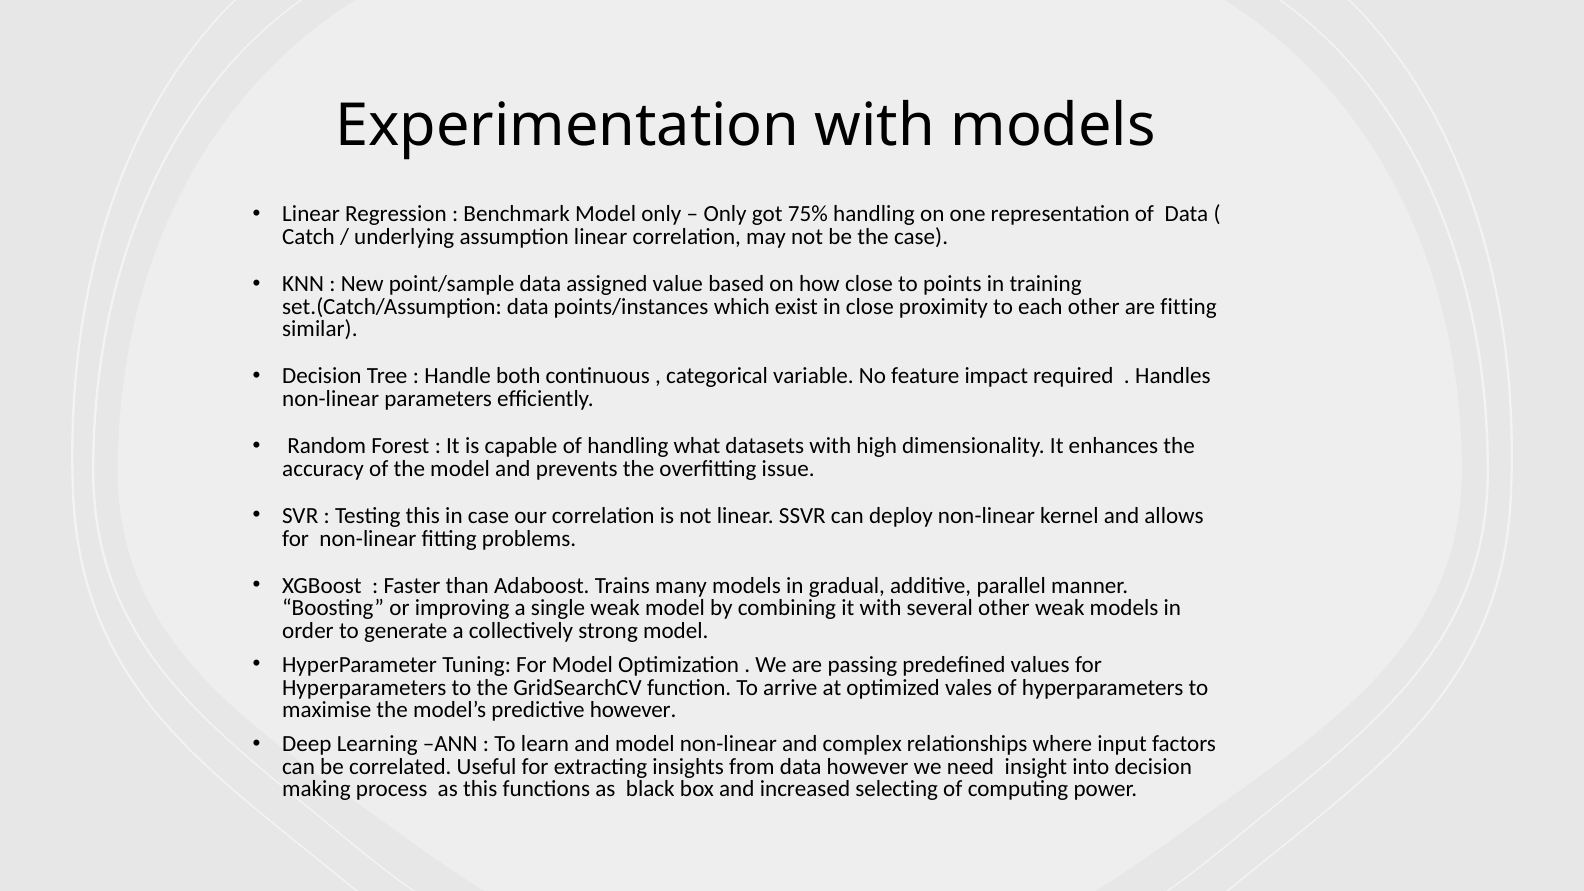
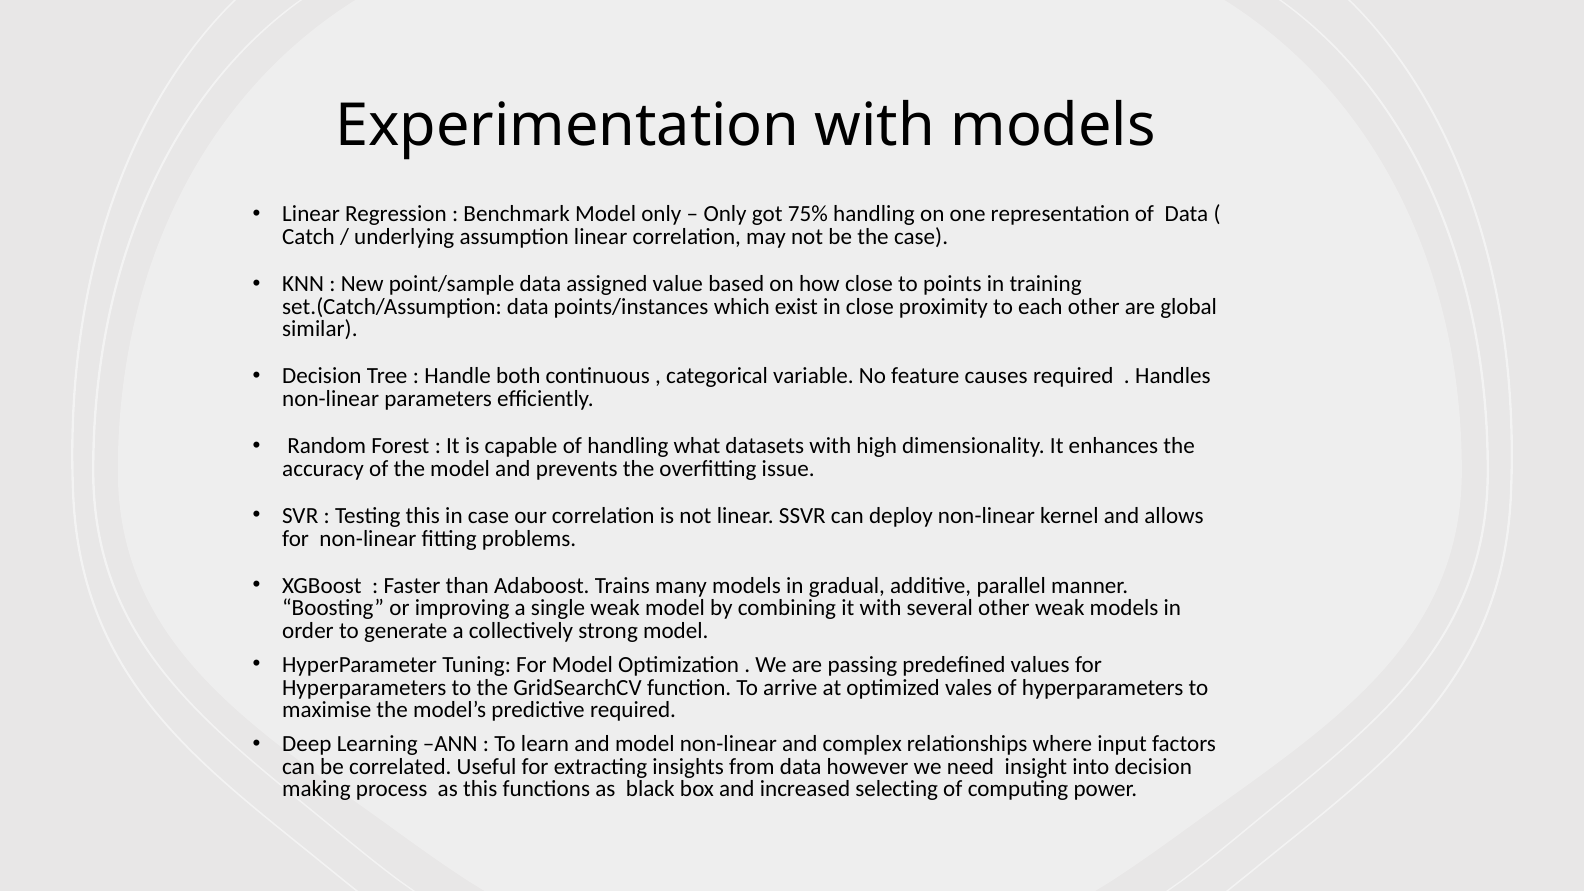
are fitting: fitting -> global (1189, 307)
impact: impact -> causes (996, 376)
predictive however: however -> required (633, 710)
